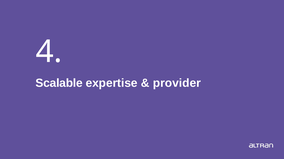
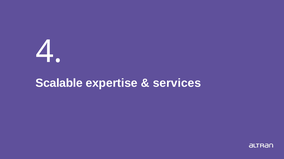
provider: provider -> services (177, 83)
